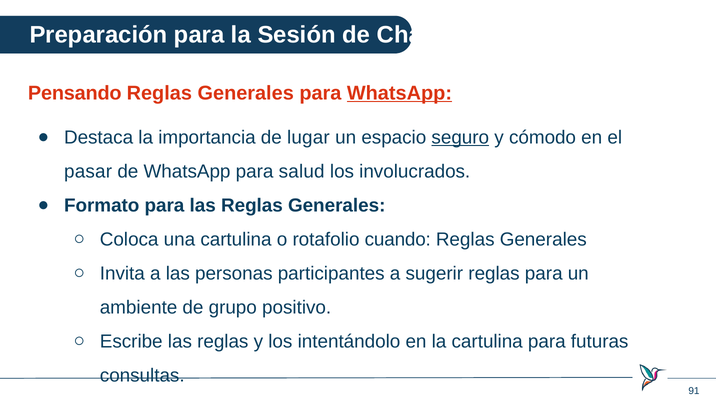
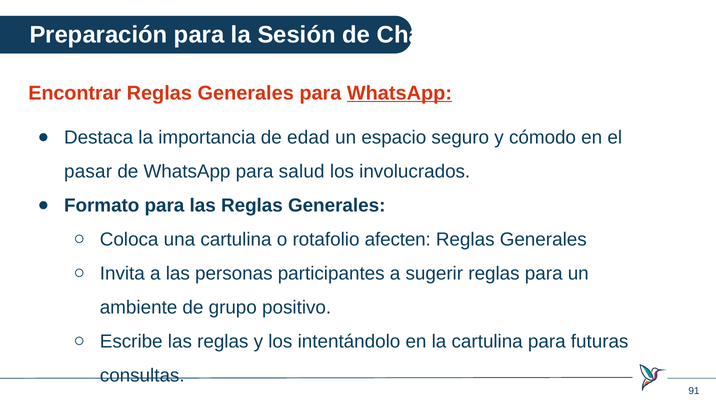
Pensando: Pensando -> Encontrar (75, 93)
lugar: lugar -> edad (308, 137)
seguro underline: present -> none (460, 137)
cuando: cuando -> afecten (398, 239)
